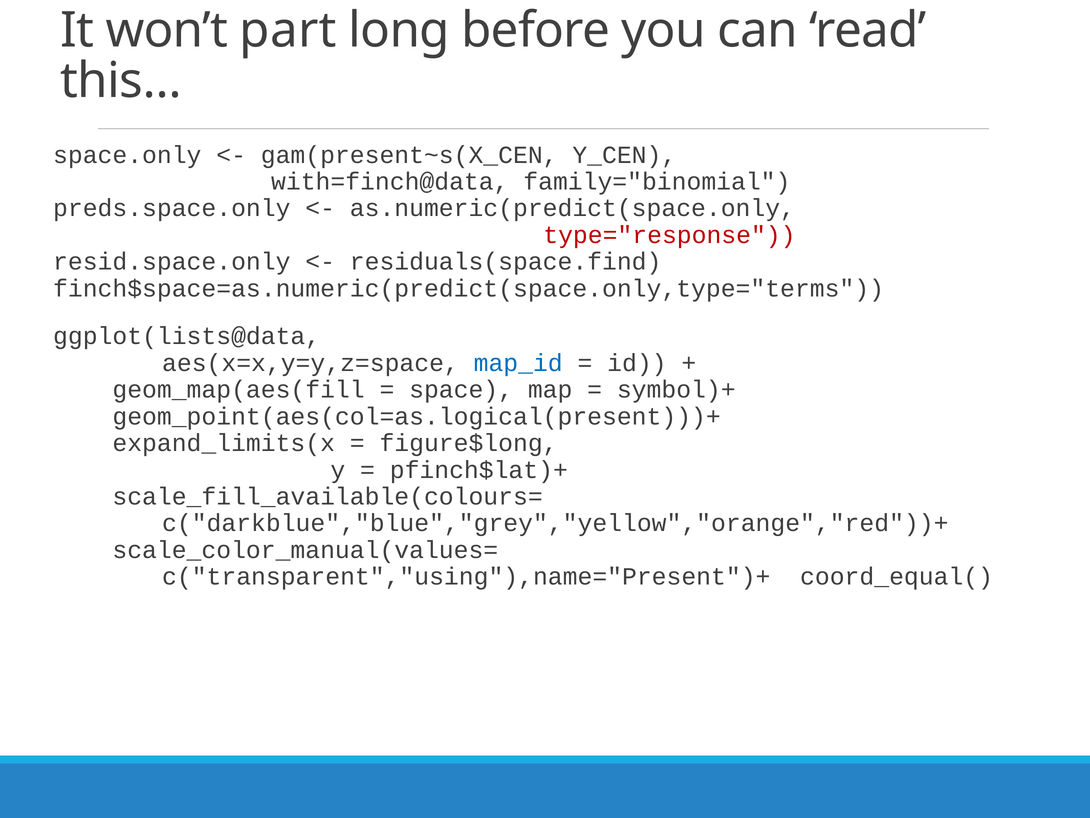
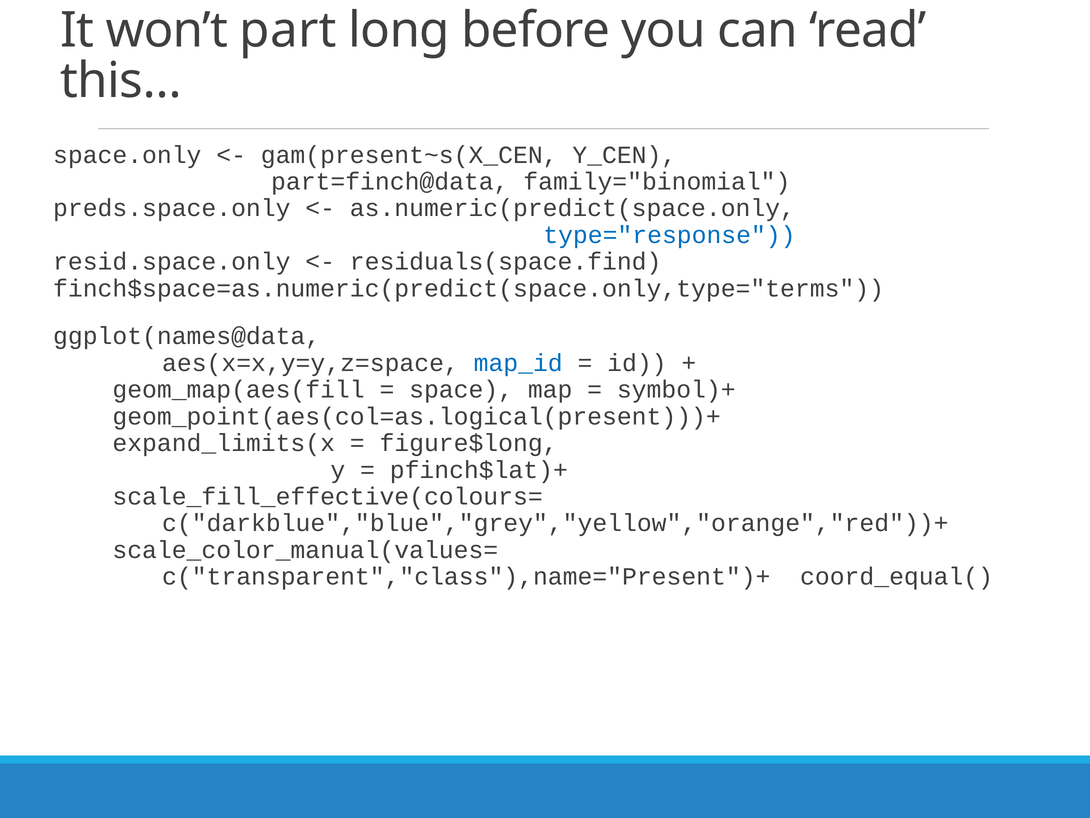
with=finch@data: with=finch@data -> part=finch@data (390, 182)
type="response colour: red -> blue (669, 235)
ggplot(lists@data: ggplot(lists@data -> ggplot(names@data (187, 336)
scale_fill_available(colours=: scale_fill_available(colours= -> scale_fill_effective(colours= (328, 497)
c("transparent","using"),name="Present")+: c("transparent","using"),name="Present")+ -> c("transparent","class"),name="Present")+ (466, 577)
